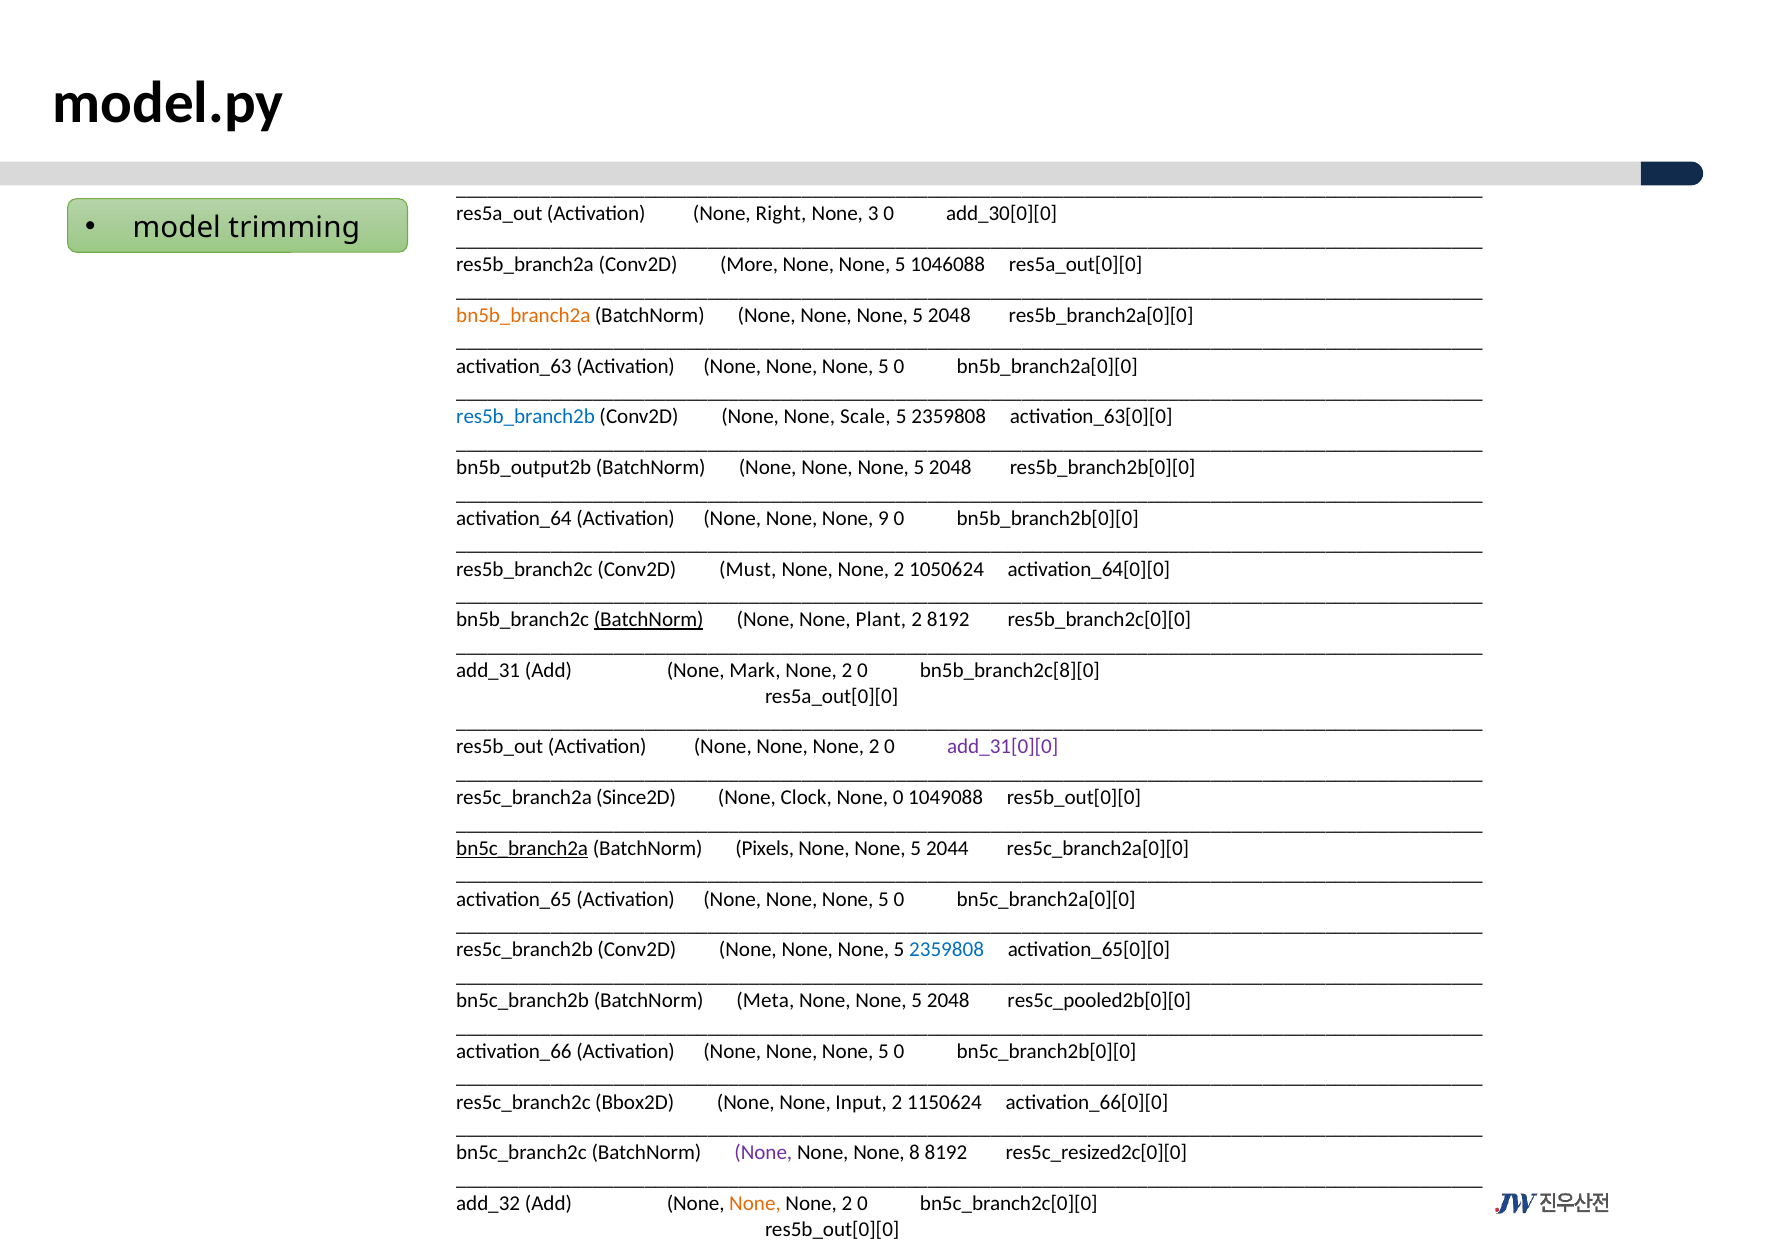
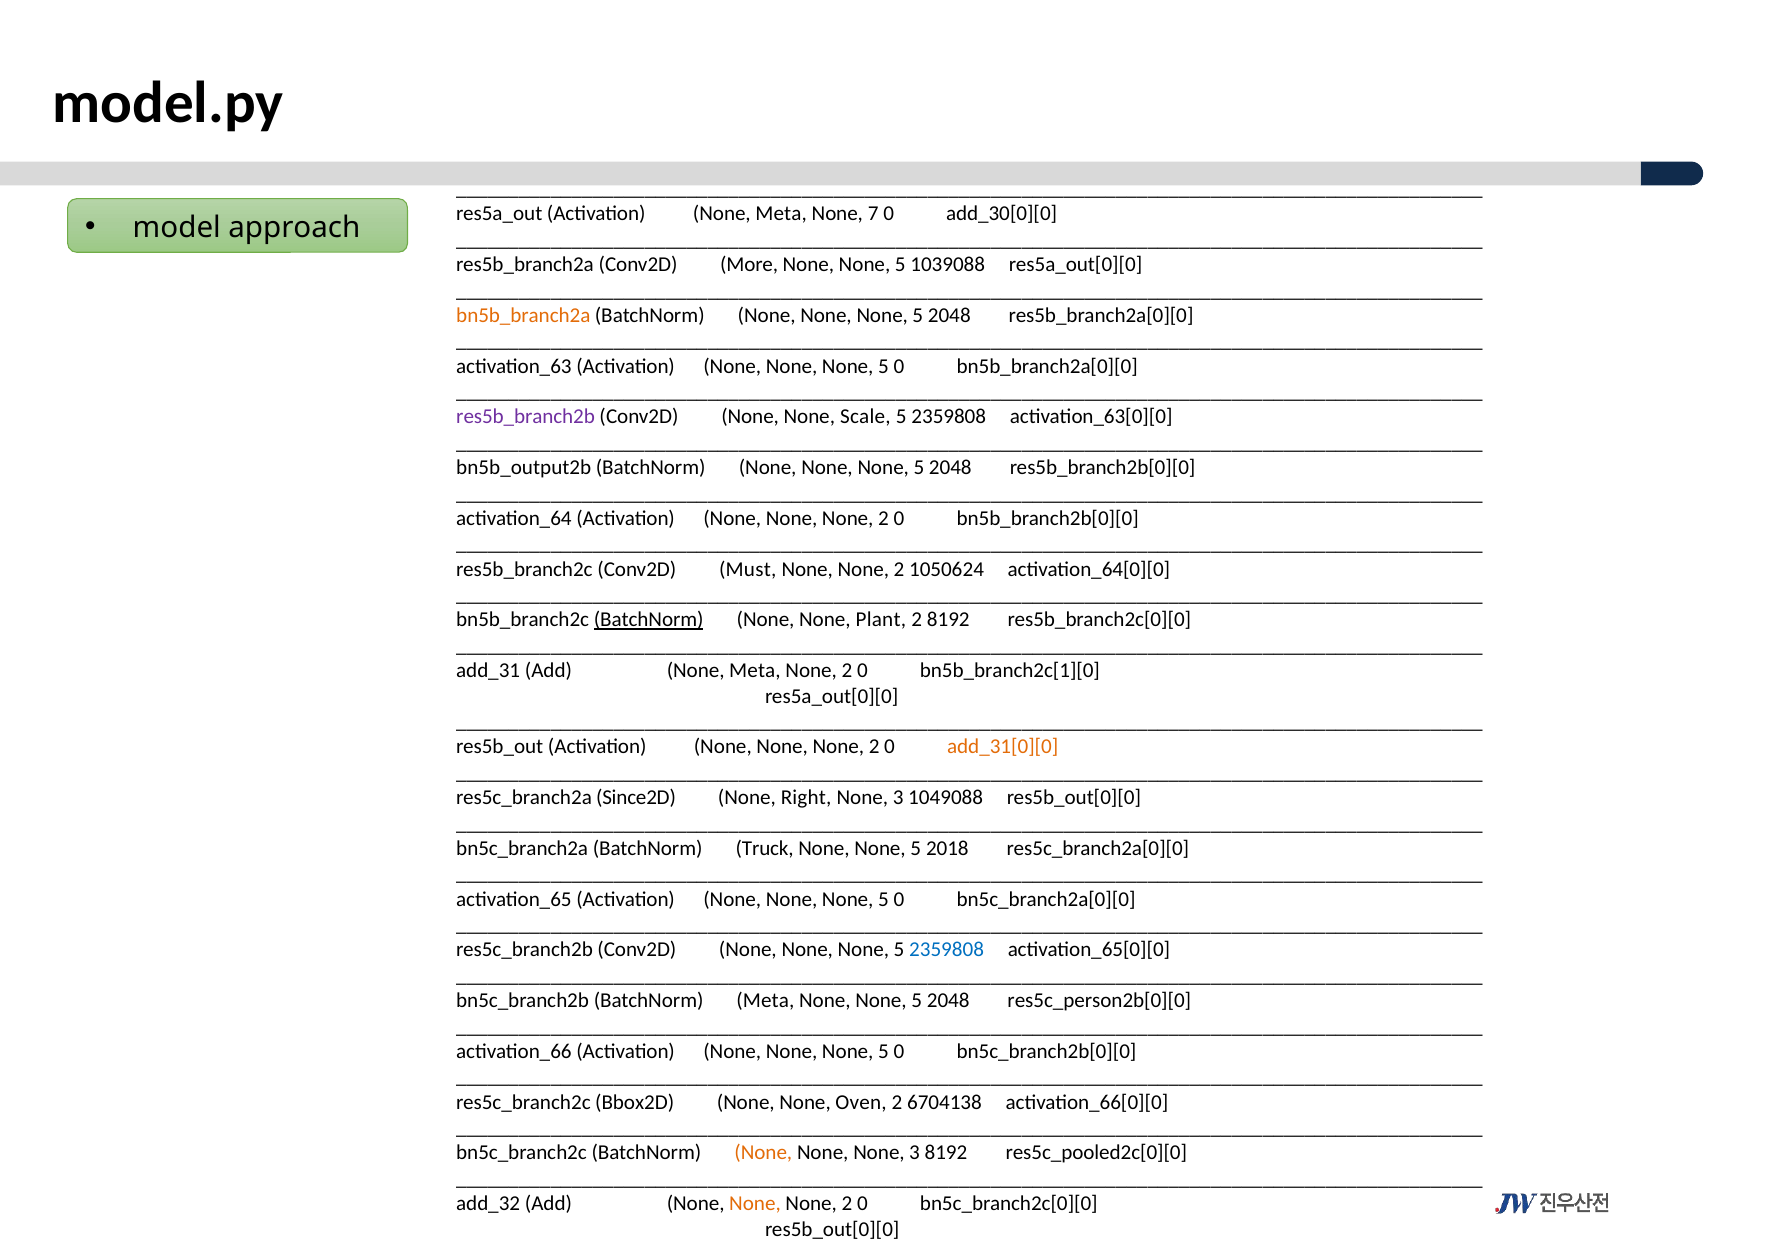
Activation None Right: Right -> Meta (781, 214)
3: 3 -> 7 (873, 214)
trimming: trimming -> approach (294, 227)
1046088: 1046088 -> 1039088 (948, 265)
res5b_branch2b colour: blue -> purple (526, 417)
9: 9 -> 2 (884, 519)
Add None Mark: Mark -> Meta (755, 671)
bn5b_branch2c[8][0: bn5b_branch2c[8][0 -> bn5b_branch2c[1][0 (1010, 671)
add_31[0][0 colour: purple -> orange (1003, 747)
Clock: Clock -> Right (806, 798)
0: 0 -> 3 (898, 798)
bn5c_branch2a underline: present -> none (522, 849)
Pixels: Pixels -> Truck (765, 849)
2044: 2044 -> 2018 (947, 849)
res5c_pooled2b[0][0: res5c_pooled2b[0][0 -> res5c_person2b[0][0 (1099, 1001)
Input: Input -> Oven (861, 1102)
1150624: 1150624 -> 6704138 (944, 1102)
None colour: purple -> orange (763, 1153)
None None 8: 8 -> 3 (915, 1153)
res5c_resized2c[0][0: res5c_resized2c[0][0 -> res5c_pooled2c[0][0 (1096, 1153)
